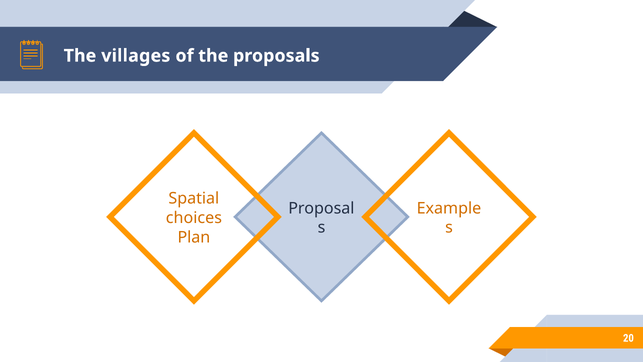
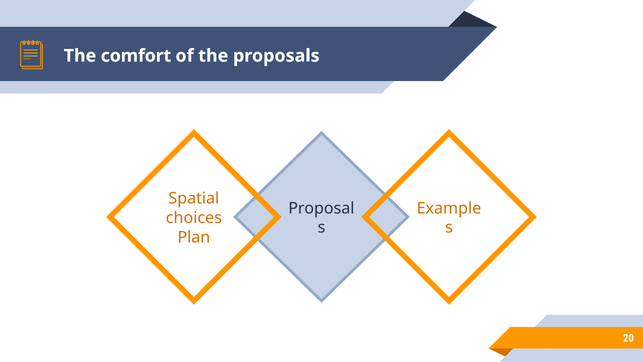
villages: villages -> comfort (136, 56)
